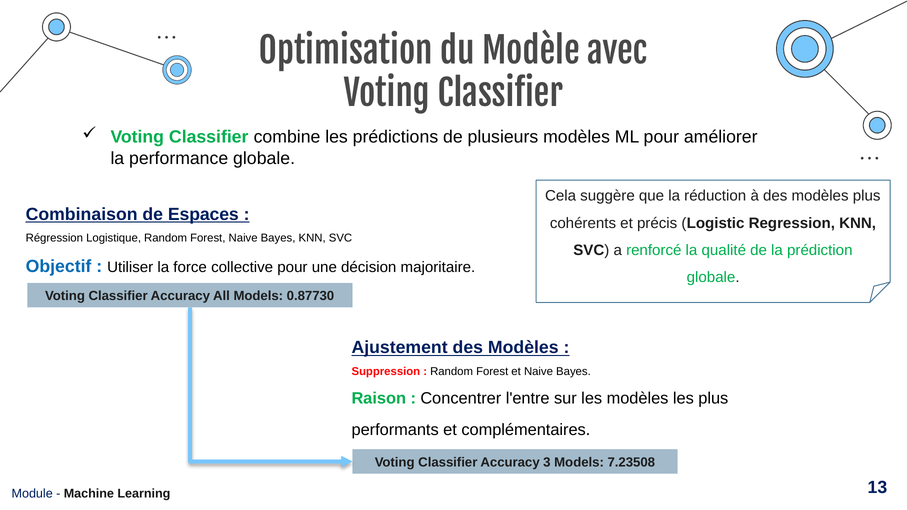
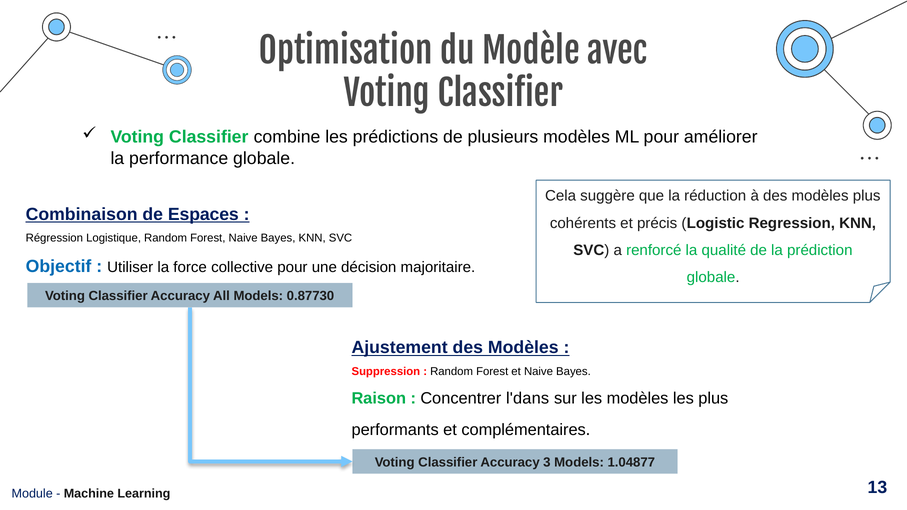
l'entre: l'entre -> l'dans (528, 398)
7.23508: 7.23508 -> 1.04877 (631, 463)
